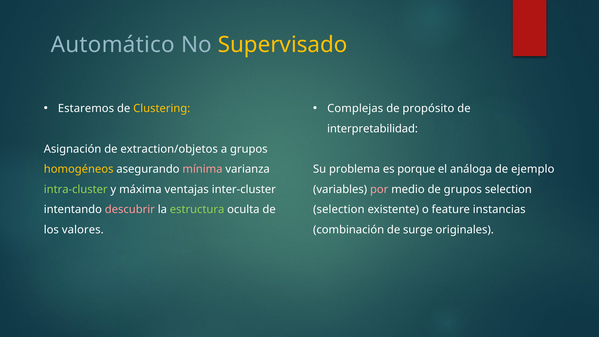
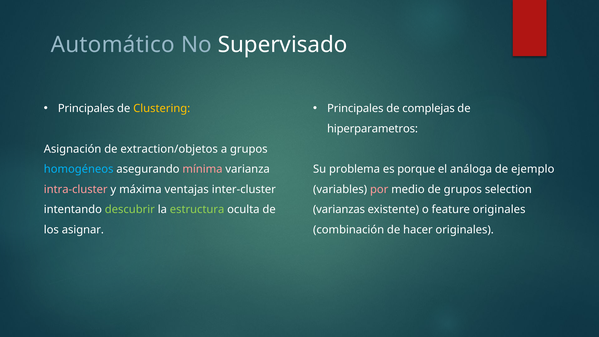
Supervisado colour: yellow -> white (283, 45)
Estaremos: Estaremos -> Principales (86, 108)
Complejas: Complejas -> Principales (355, 108)
propósito: propósito -> complejas (429, 108)
interpretabilidad: interpretabilidad -> hiperparametros (373, 129)
homogéneos colour: yellow -> light blue (79, 169)
intra-cluster colour: light green -> pink (76, 189)
descubrir colour: pink -> light green (130, 210)
selection: selection -> varianzas (339, 210)
feature instancias: instancias -> originales (499, 210)
valores: valores -> asignar (83, 230)
surge: surge -> hacer (418, 230)
